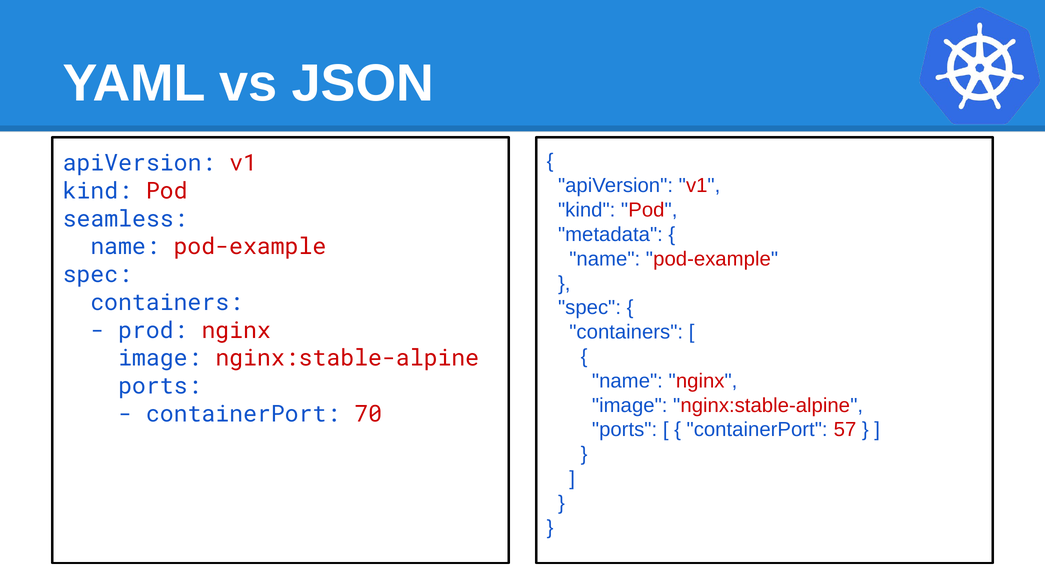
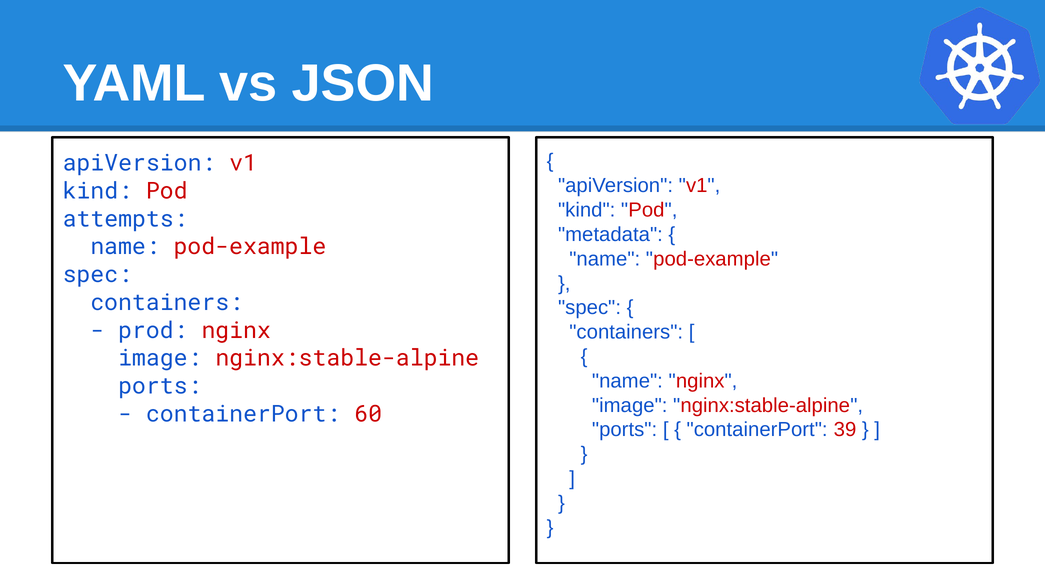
seamless: seamless -> attempts (125, 219)
70: 70 -> 60 (368, 414)
57: 57 -> 39 (845, 430)
